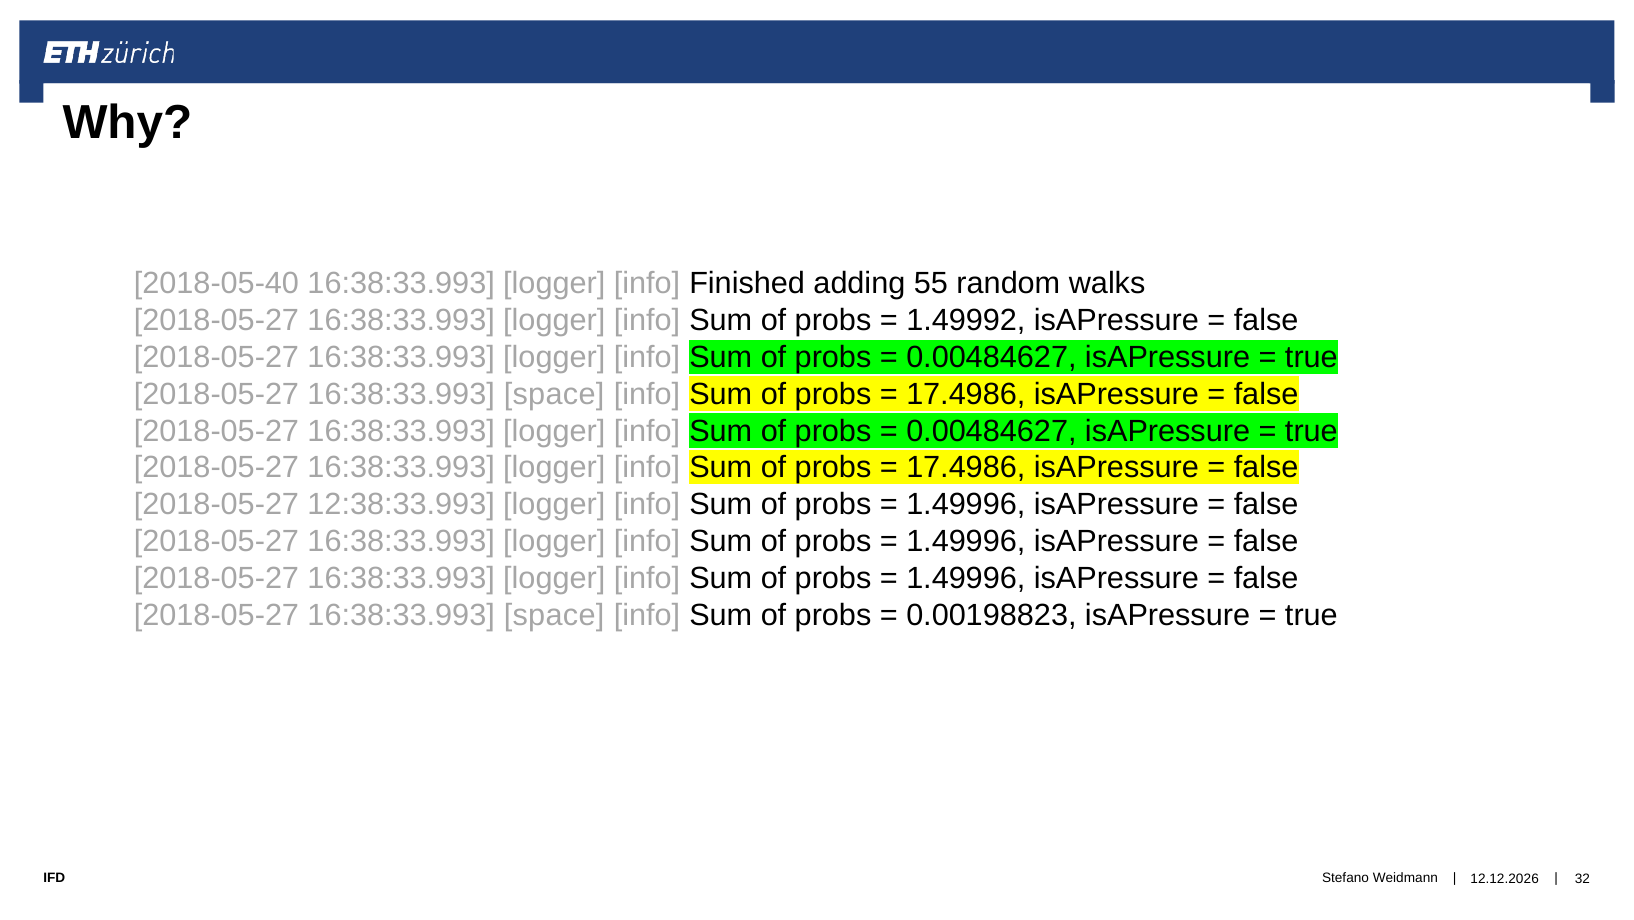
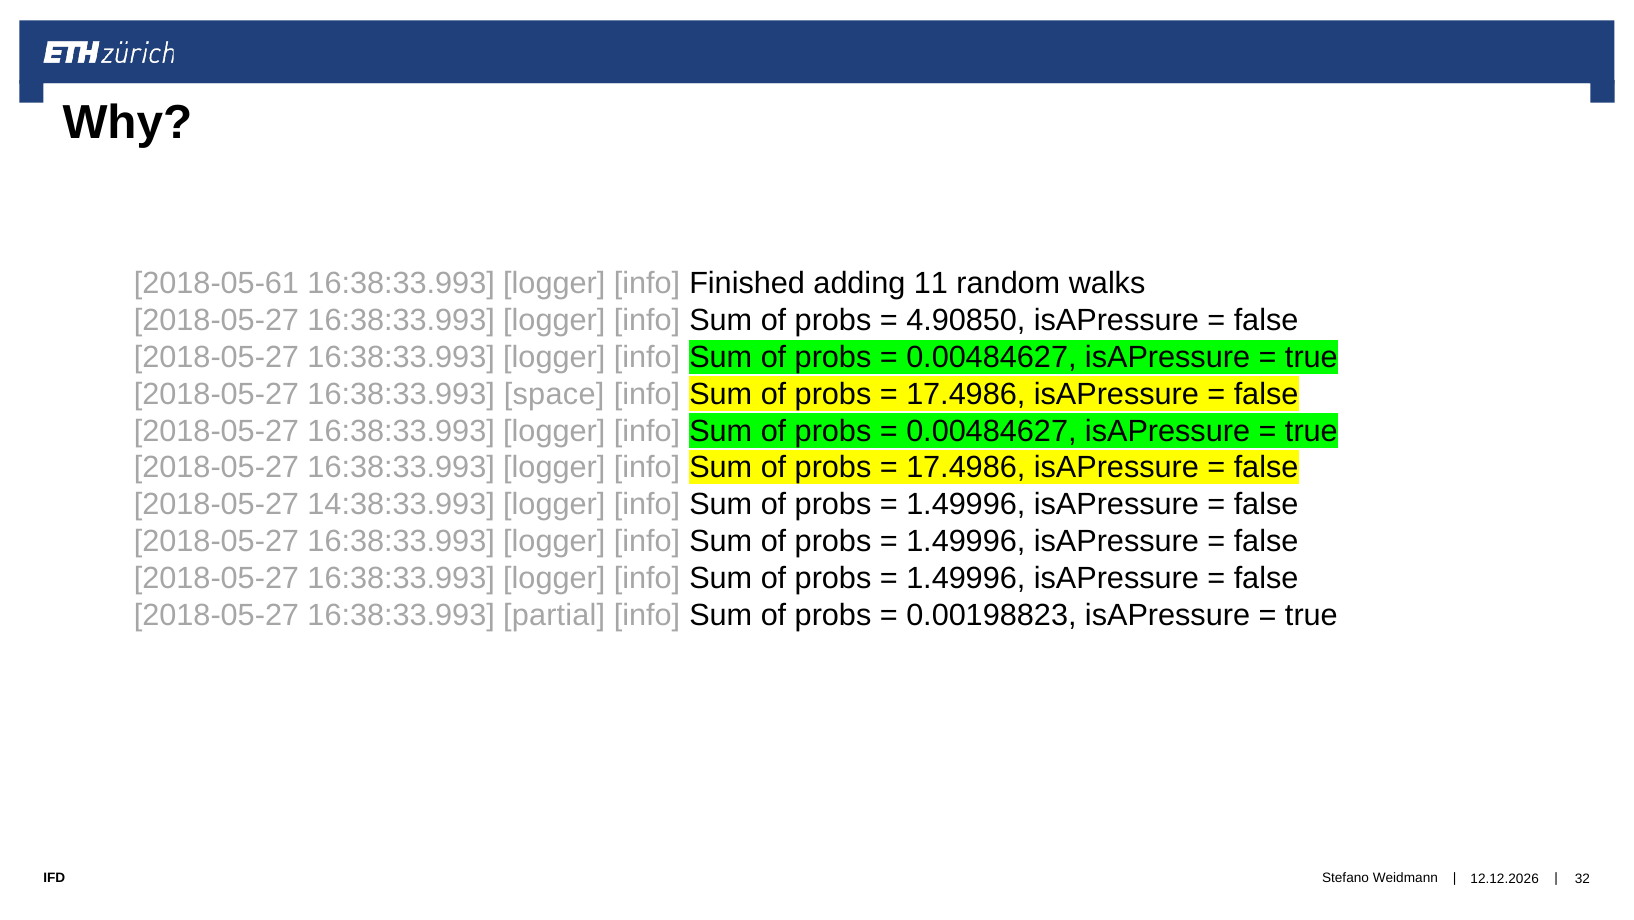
2018-05-40: 2018-05-40 -> 2018-05-61 (216, 284)
55: 55 -> 11 (931, 284)
1.49992: 1.49992 -> 4.90850 (966, 320)
12:38:33.993: 12:38:33.993 -> 14:38:33.993 (401, 504)
space: space -> partial (554, 615)
